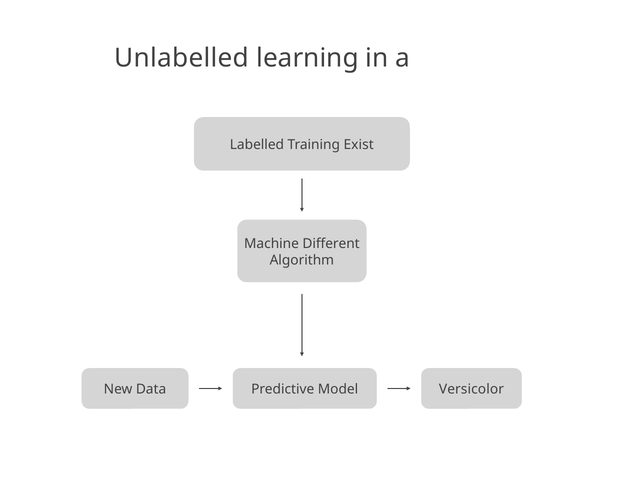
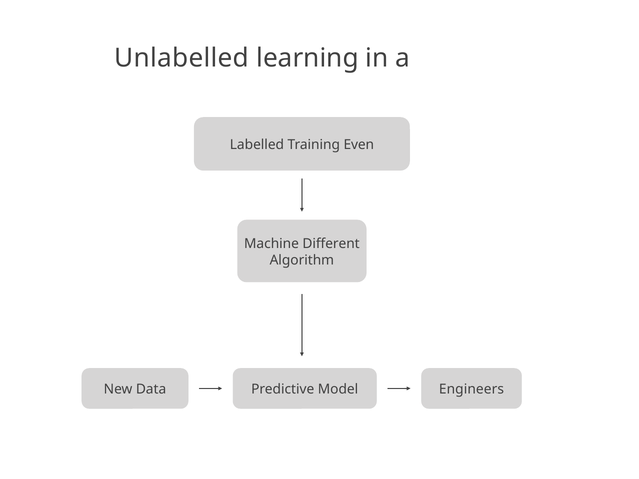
Exist: Exist -> Even (359, 145)
Versicolor: Versicolor -> Engineers (471, 390)
